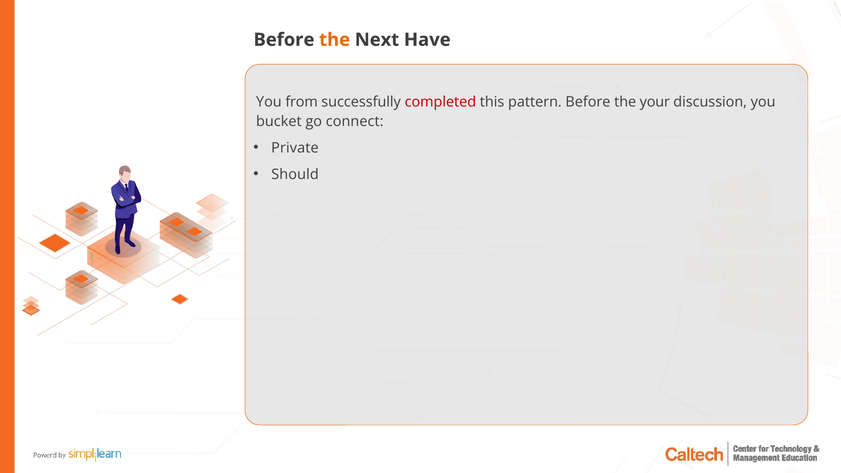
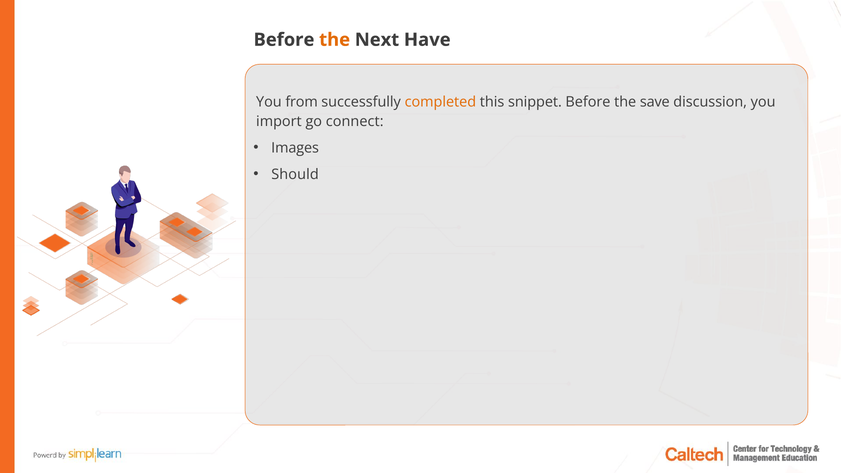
completed colour: red -> orange (440, 102)
pattern: pattern -> snippet (535, 102)
your: your -> save (655, 102)
bucket: bucket -> import (279, 122)
Private: Private -> Images (295, 148)
